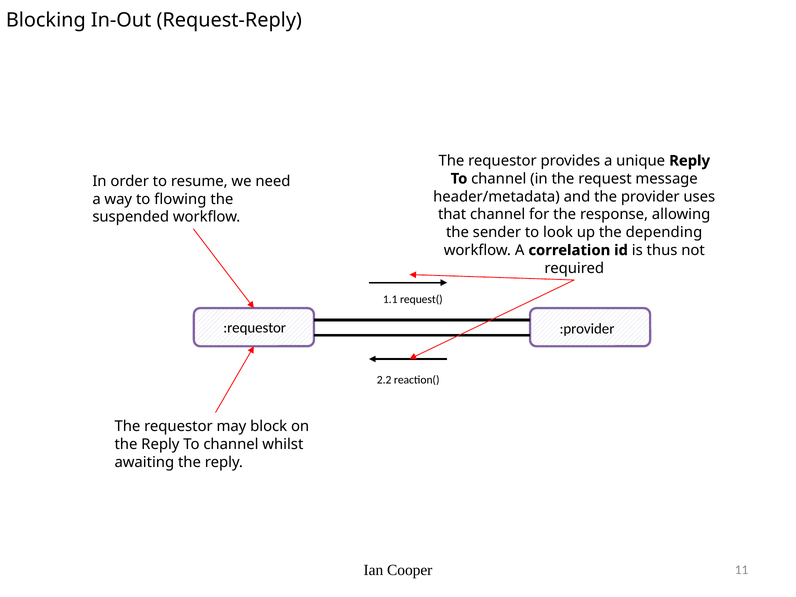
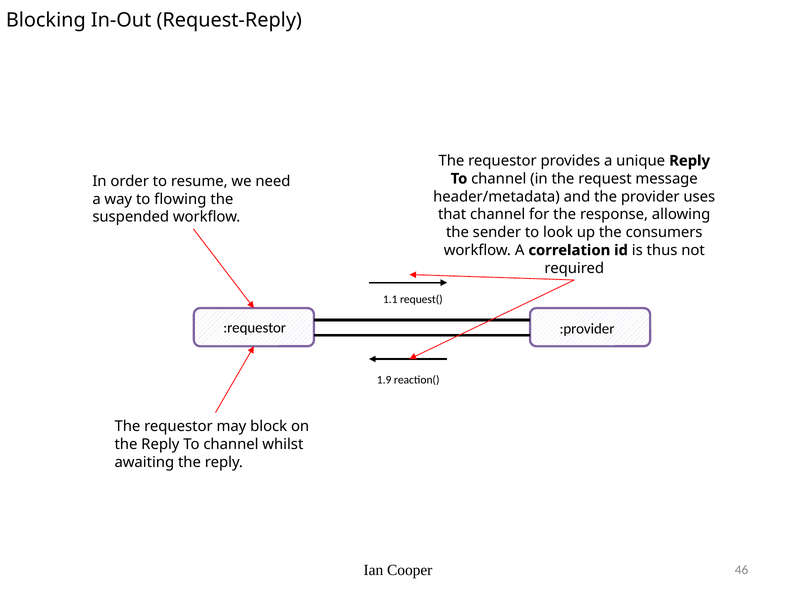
depending: depending -> consumers (664, 232)
2.2: 2.2 -> 1.9 (384, 380)
11: 11 -> 46 (742, 570)
